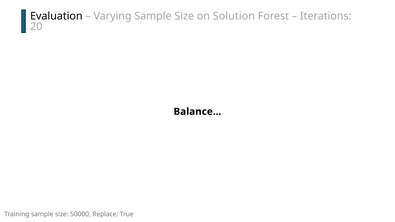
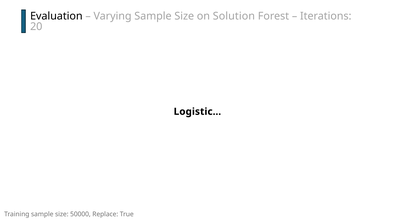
Balance…: Balance… -> Logistic… (197, 112)
